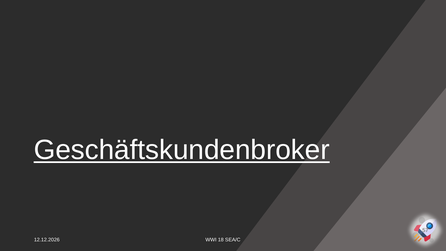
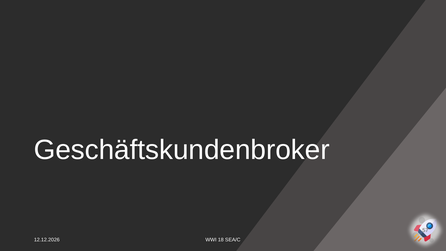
Geschäftskundenbroker underline: present -> none (182, 150)
